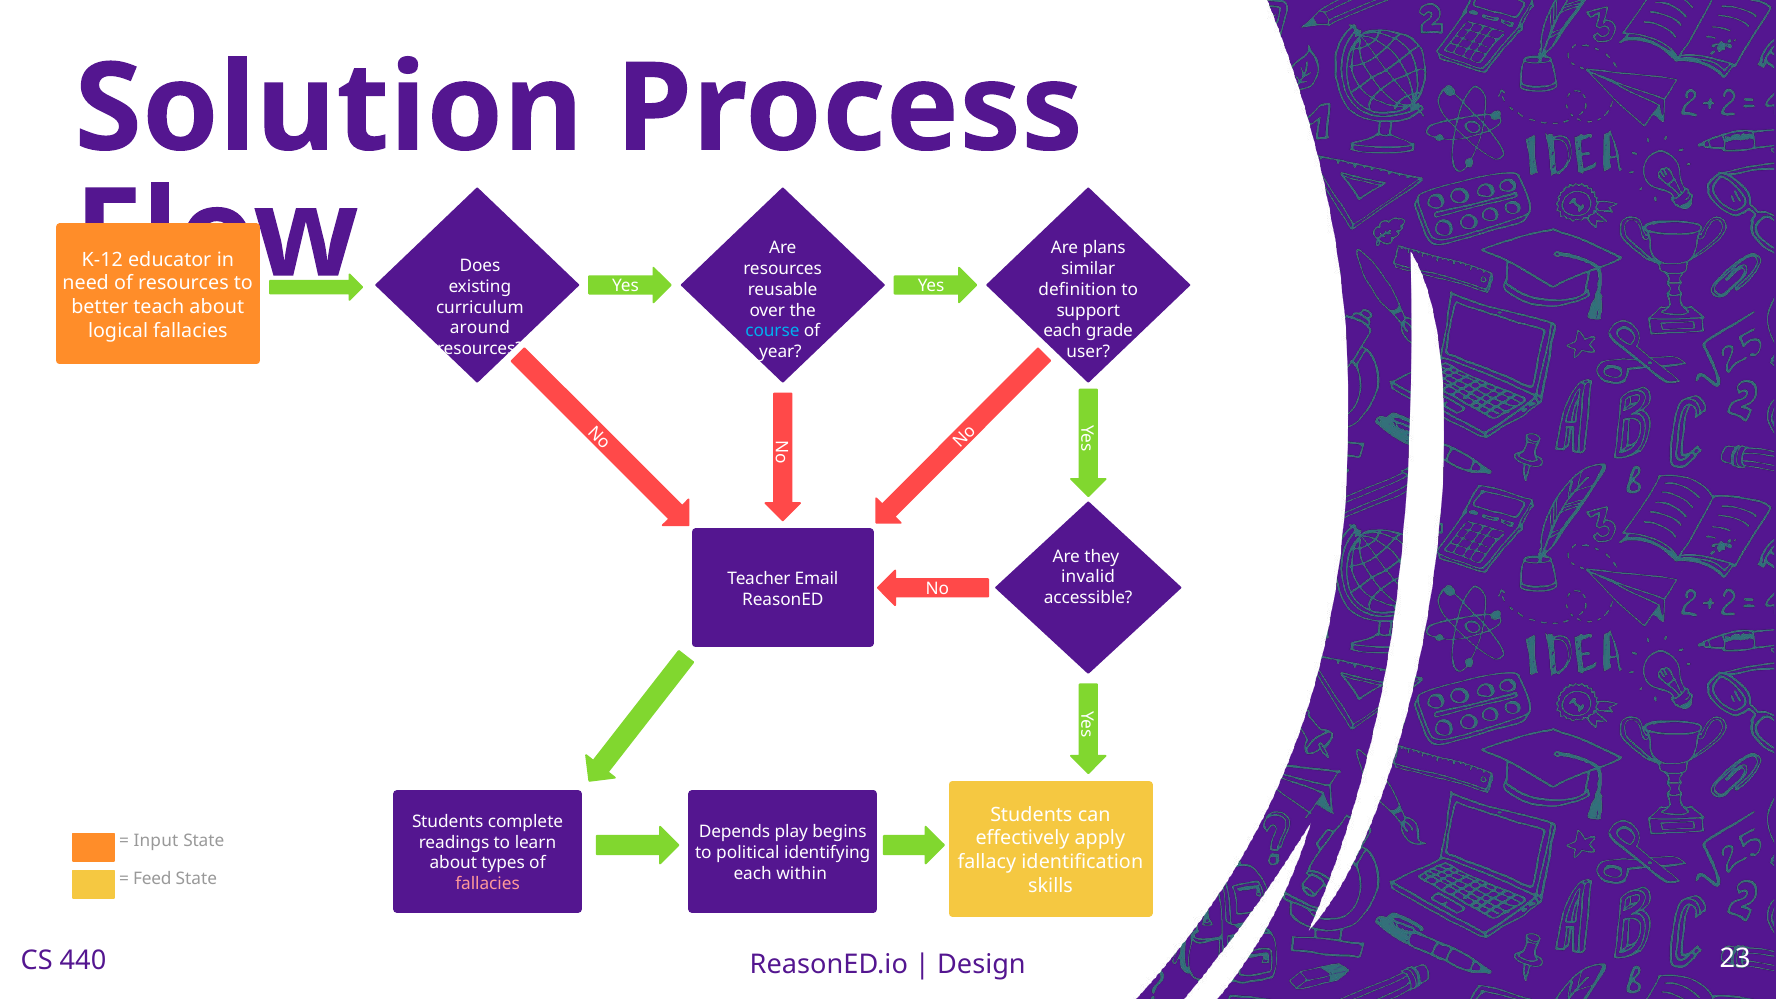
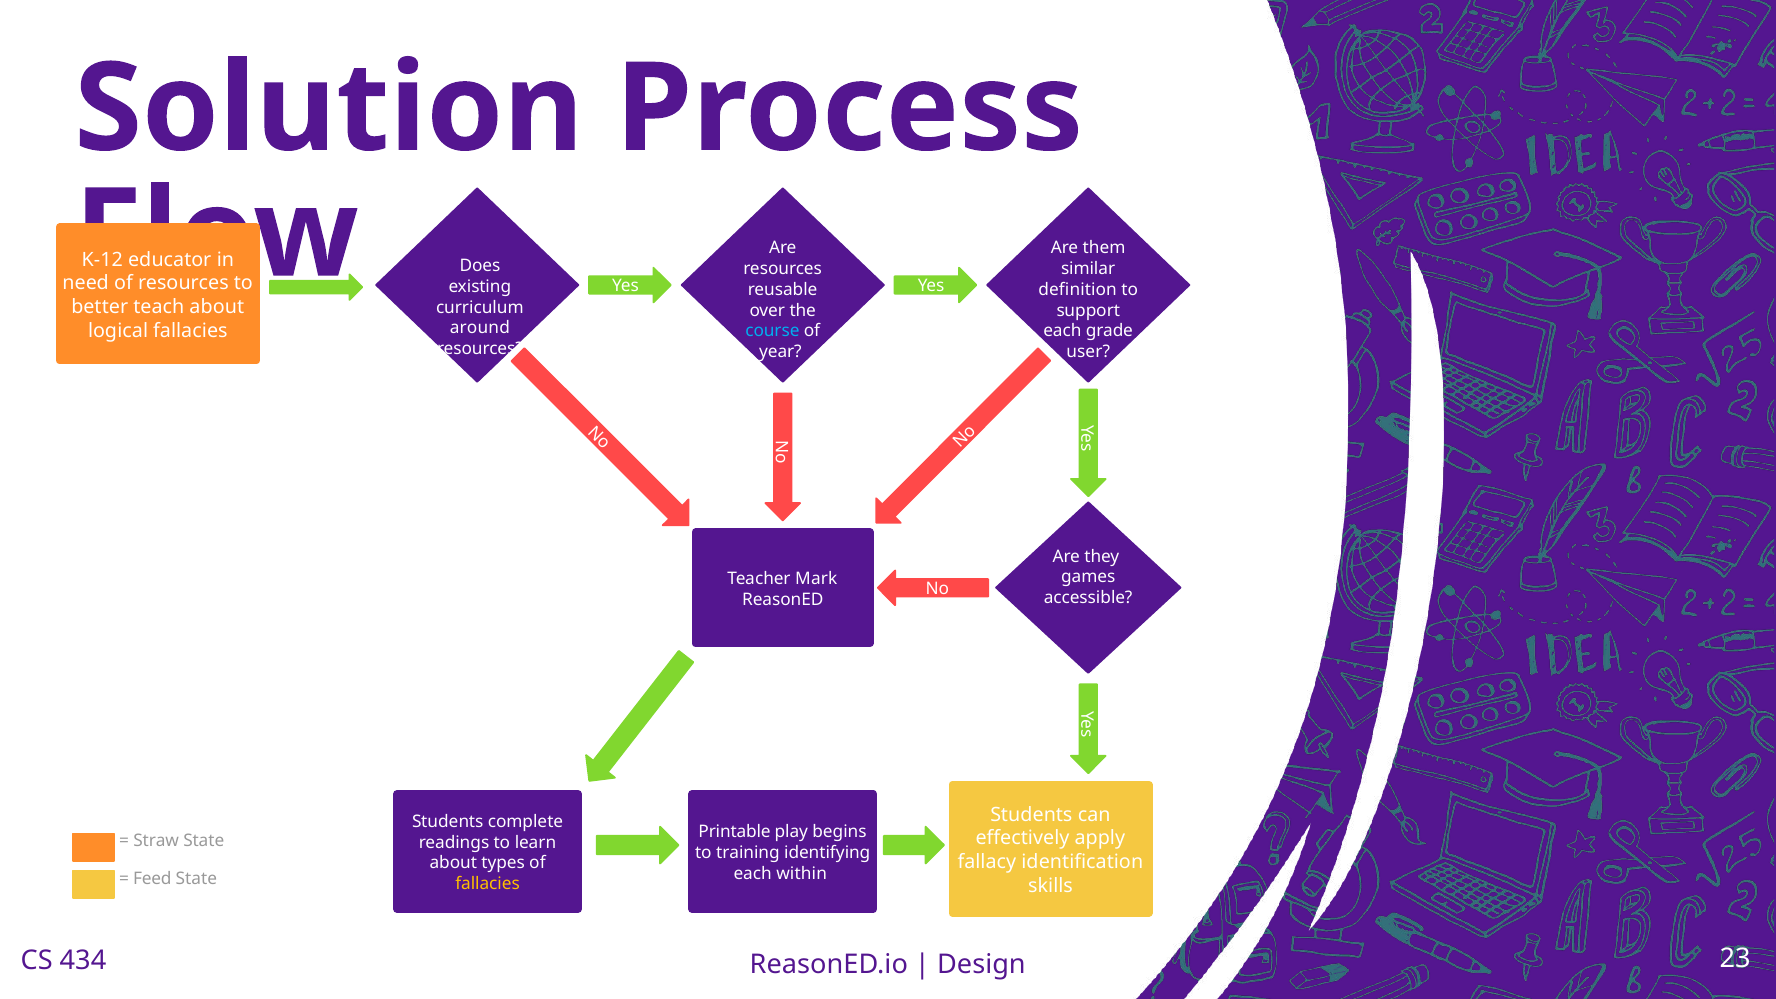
plans: plans -> them (1104, 248)
invalid: invalid -> games (1088, 577)
Email: Email -> Mark (816, 579)
Depends: Depends -> Printable (735, 832)
Input: Input -> Straw (156, 841)
political: political -> training (748, 853)
fallacies colour: pink -> yellow (488, 884)
440: 440 -> 434 (83, 961)
